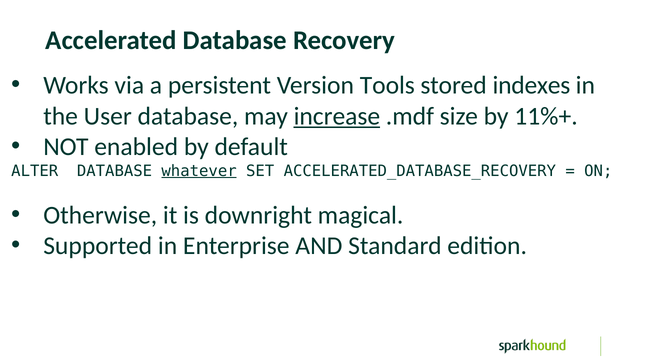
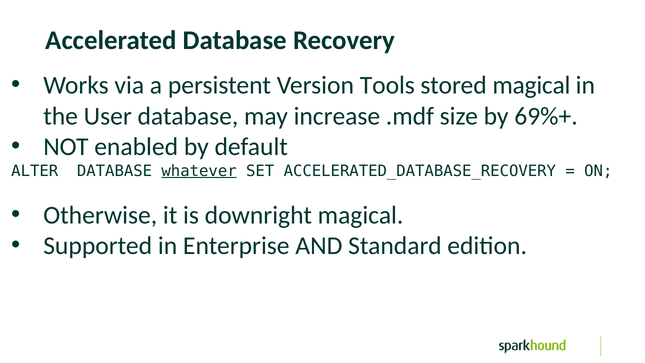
stored indexes: indexes -> magical (531, 85)
increase underline: present -> none (337, 116)
11%+: 11%+ -> 69%+ (546, 116)
